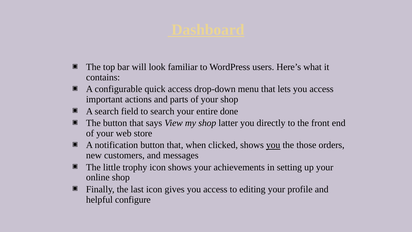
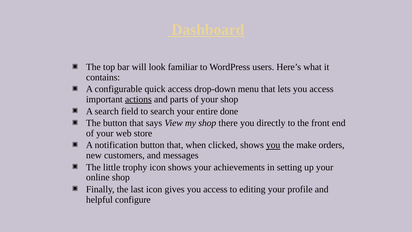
actions underline: none -> present (138, 99)
latter: latter -> there (228, 123)
those: those -> make (306, 145)
